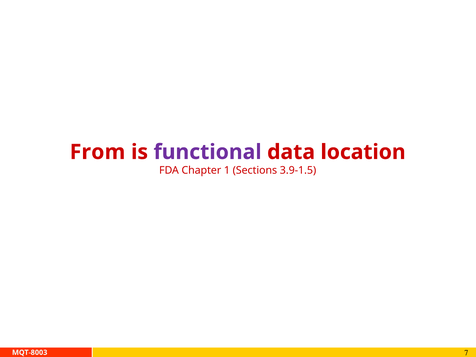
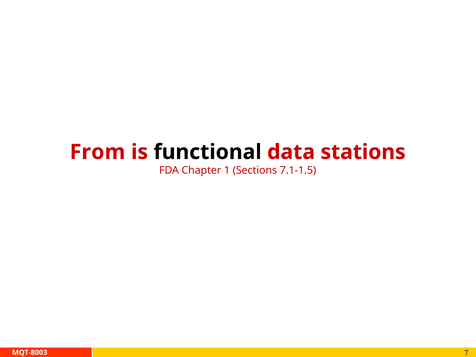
functional colour: purple -> black (208, 152)
location: location -> stations (363, 152)
3.9-1.5: 3.9-1.5 -> 7.1-1.5 (298, 170)
